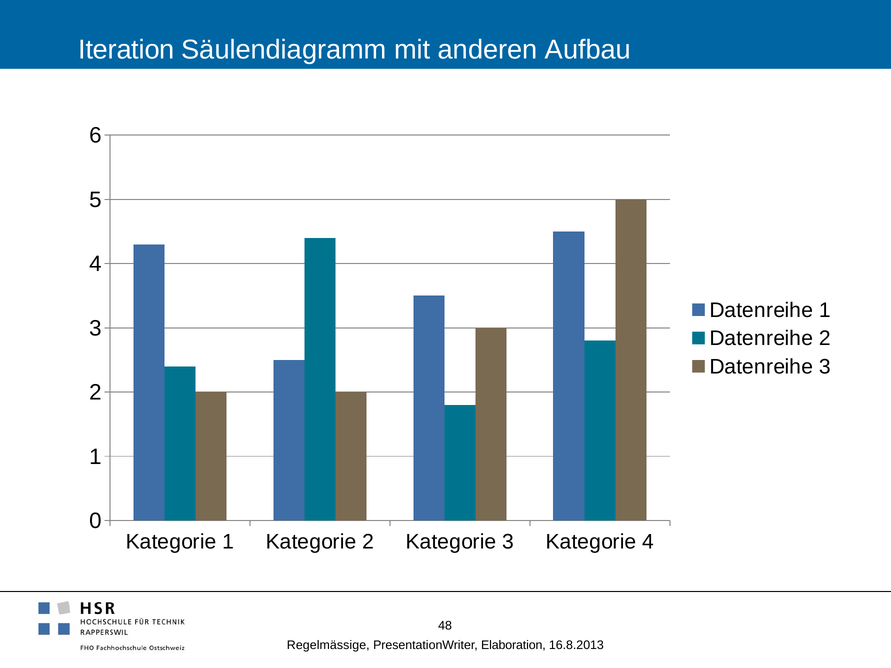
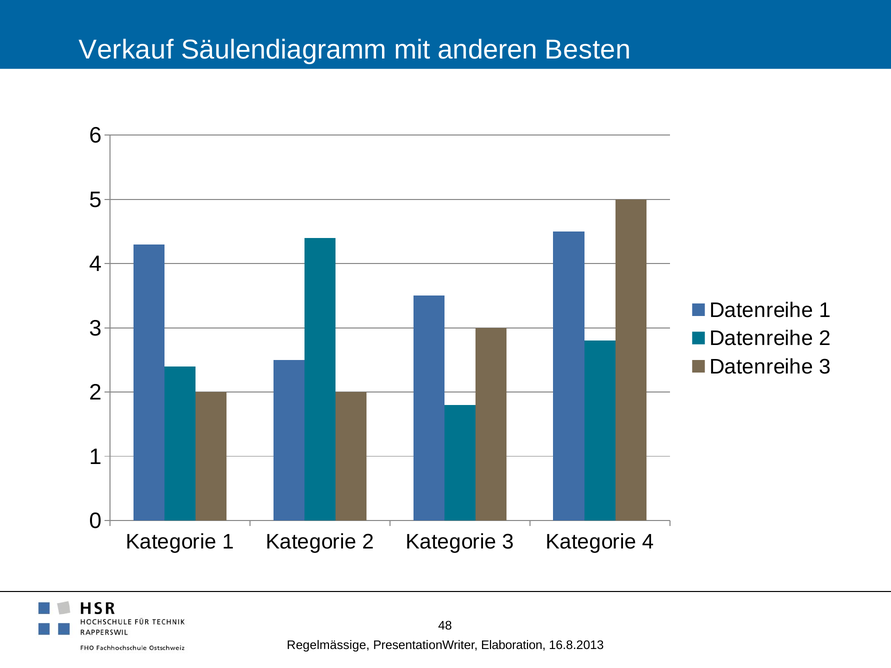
Iteration: Iteration -> Verkauf (126, 50)
Aufbau: Aufbau -> Besten (588, 50)
